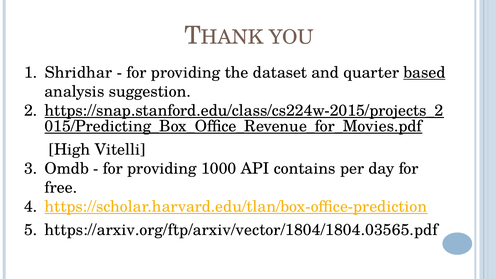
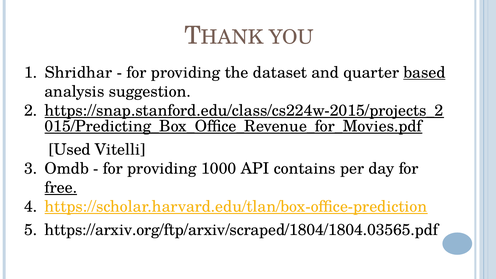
High: High -> Used (70, 150)
free underline: none -> present (61, 188)
https://arxiv.org/ftp/arxiv/vector/1804/1804.03565.pdf: https://arxiv.org/ftp/arxiv/vector/1804/1804.03565.pdf -> https://arxiv.org/ftp/arxiv/scraped/1804/1804.03565.pdf (241, 230)
